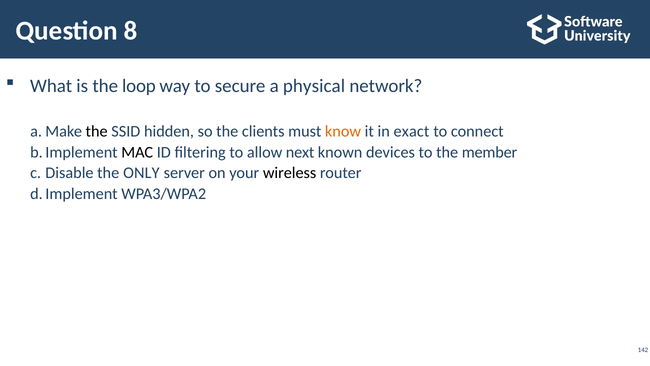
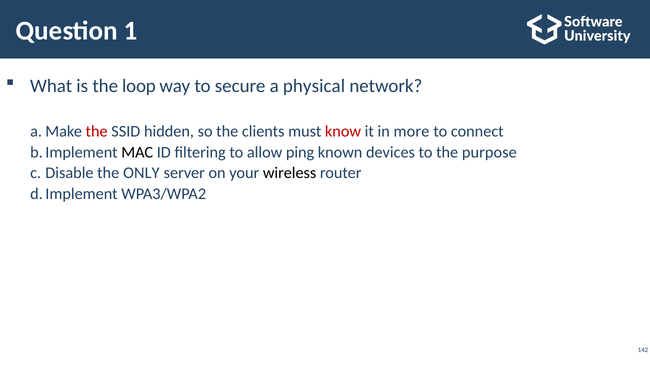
8: 8 -> 1 (131, 31)
the colour: black -> red (97, 131)
know colour: orange -> red (343, 131)
exact: exact -> more (411, 131)
next: next -> ping (300, 152)
member: member -> purpose (489, 152)
